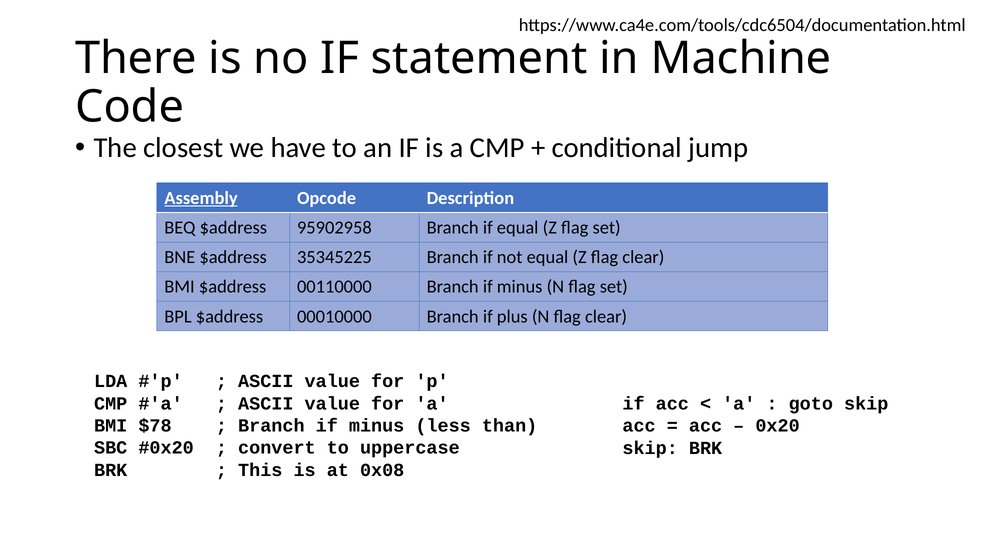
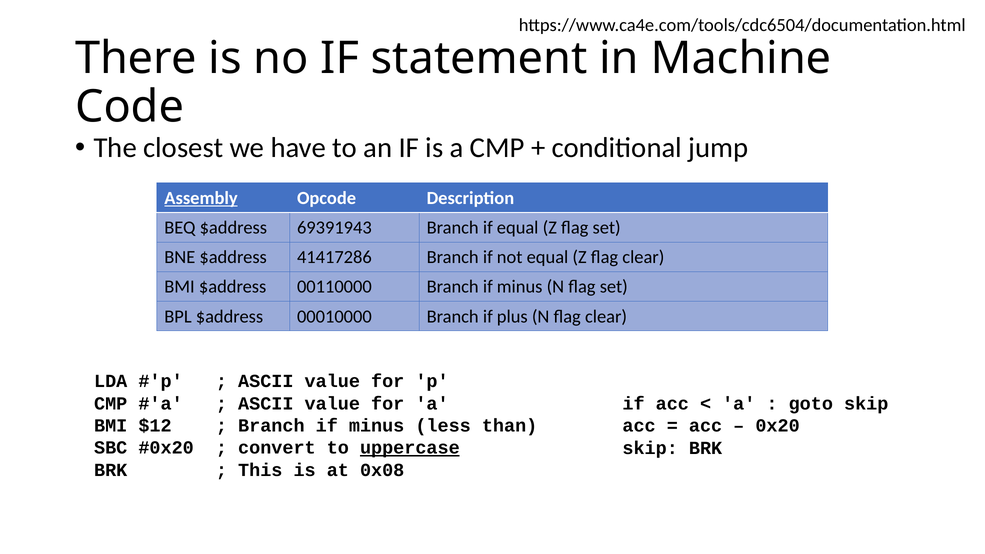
95902958: 95902958 -> 69391943 (334, 228)
35345225: 35345225 -> 41417286 (334, 257)
$78: $78 -> $12 (155, 426)
uppercase underline: none -> present (410, 448)
